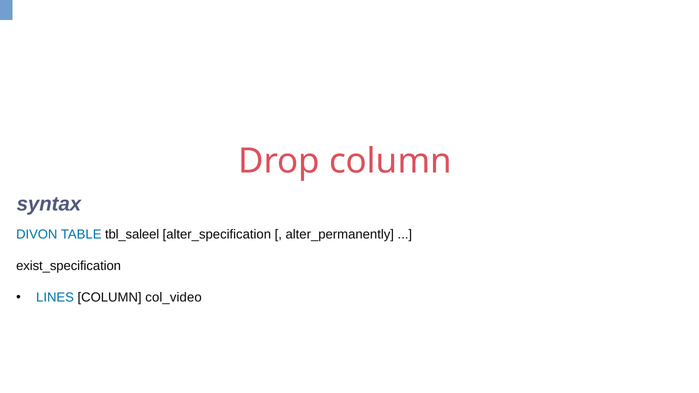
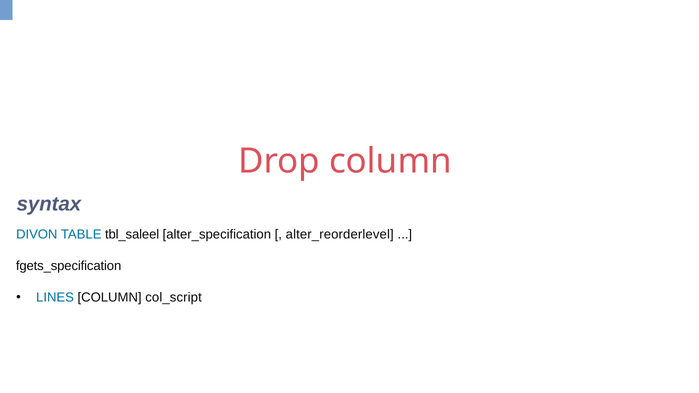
alter_permanently: alter_permanently -> alter_reorderlevel (340, 235)
exist_specification: exist_specification -> fgets_specification (69, 266)
col_video: col_video -> col_script (174, 298)
